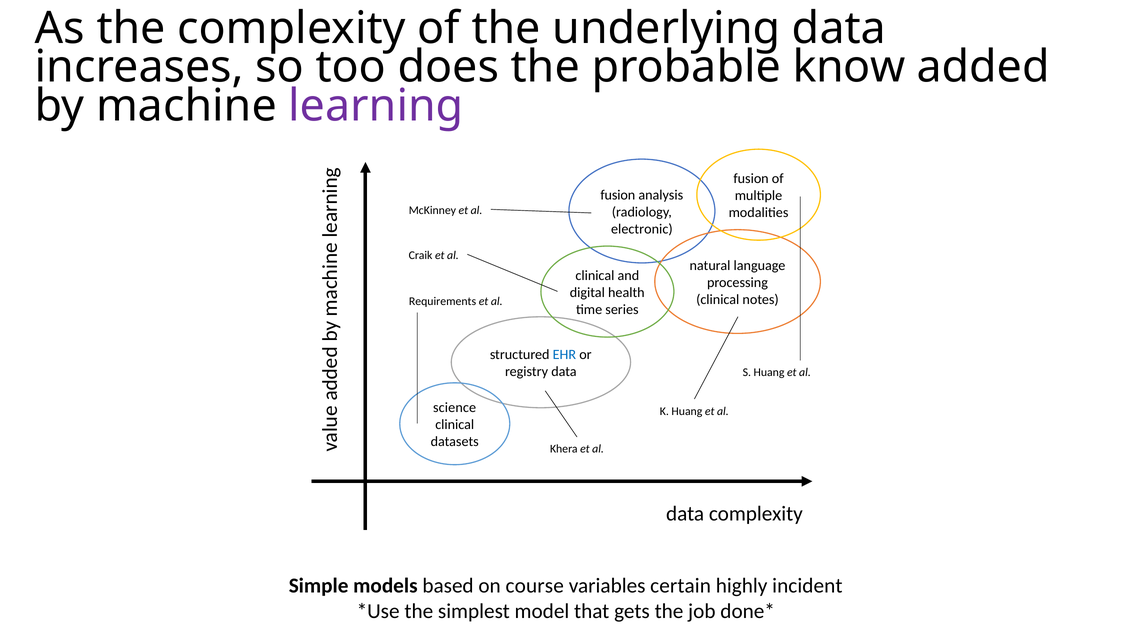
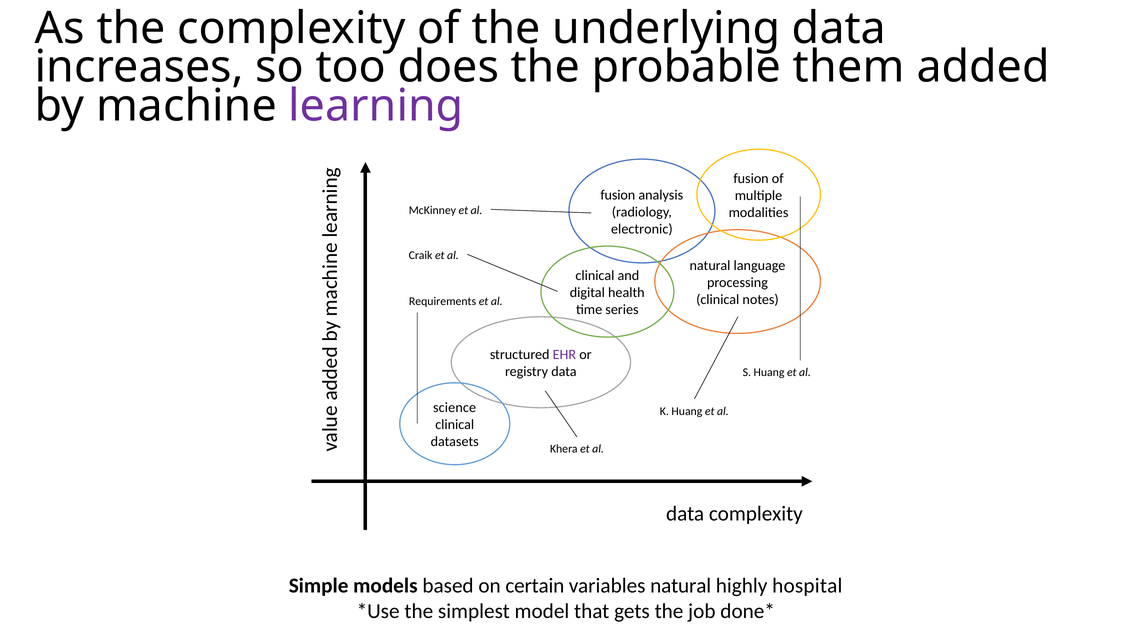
know: know -> them (849, 67)
EHR colour: blue -> purple (564, 355)
course: course -> certain (535, 586)
variables certain: certain -> natural (681, 586)
incident: incident -> hospital (807, 586)
